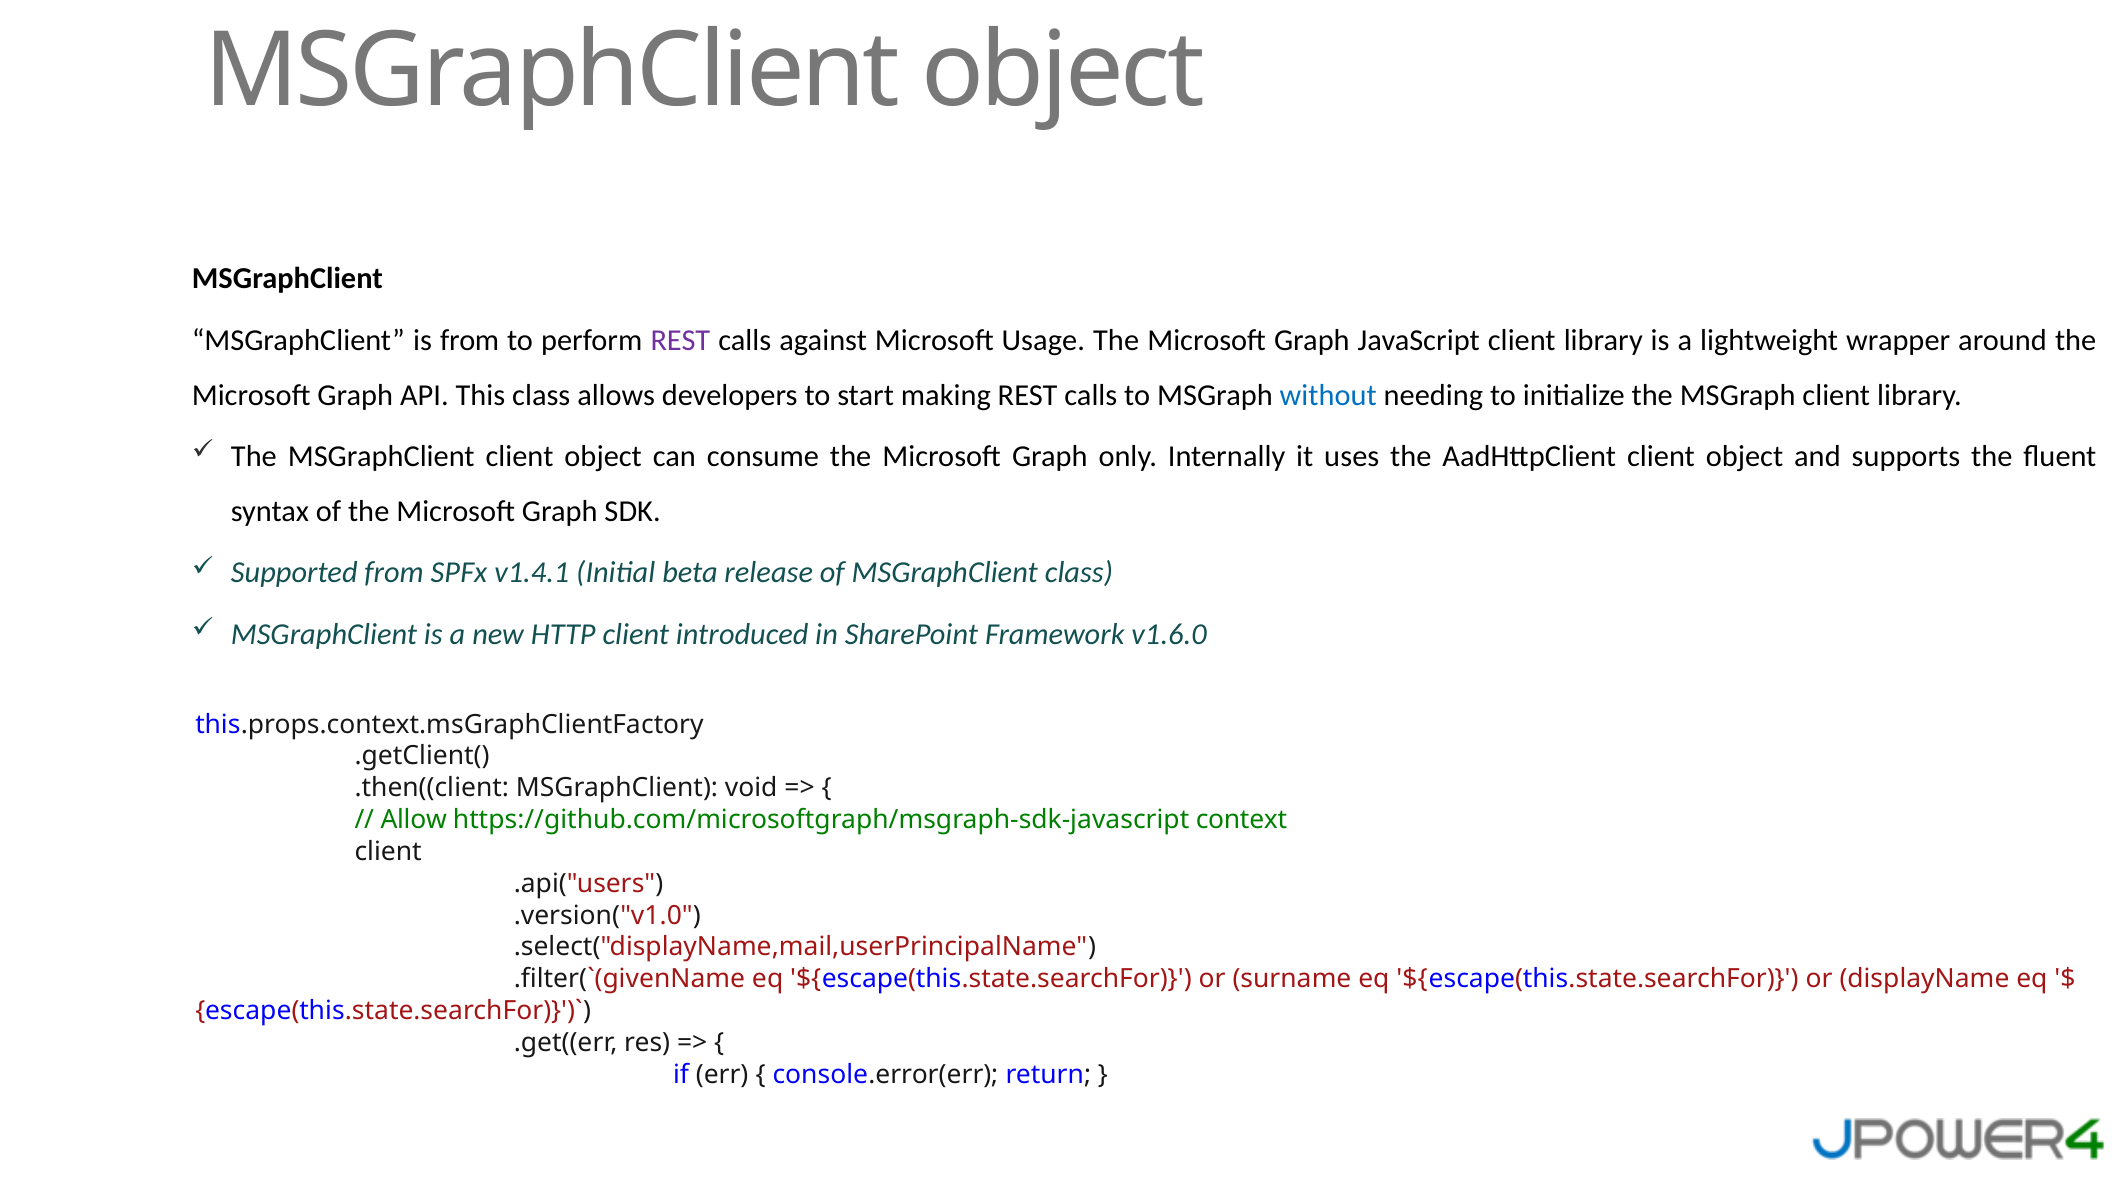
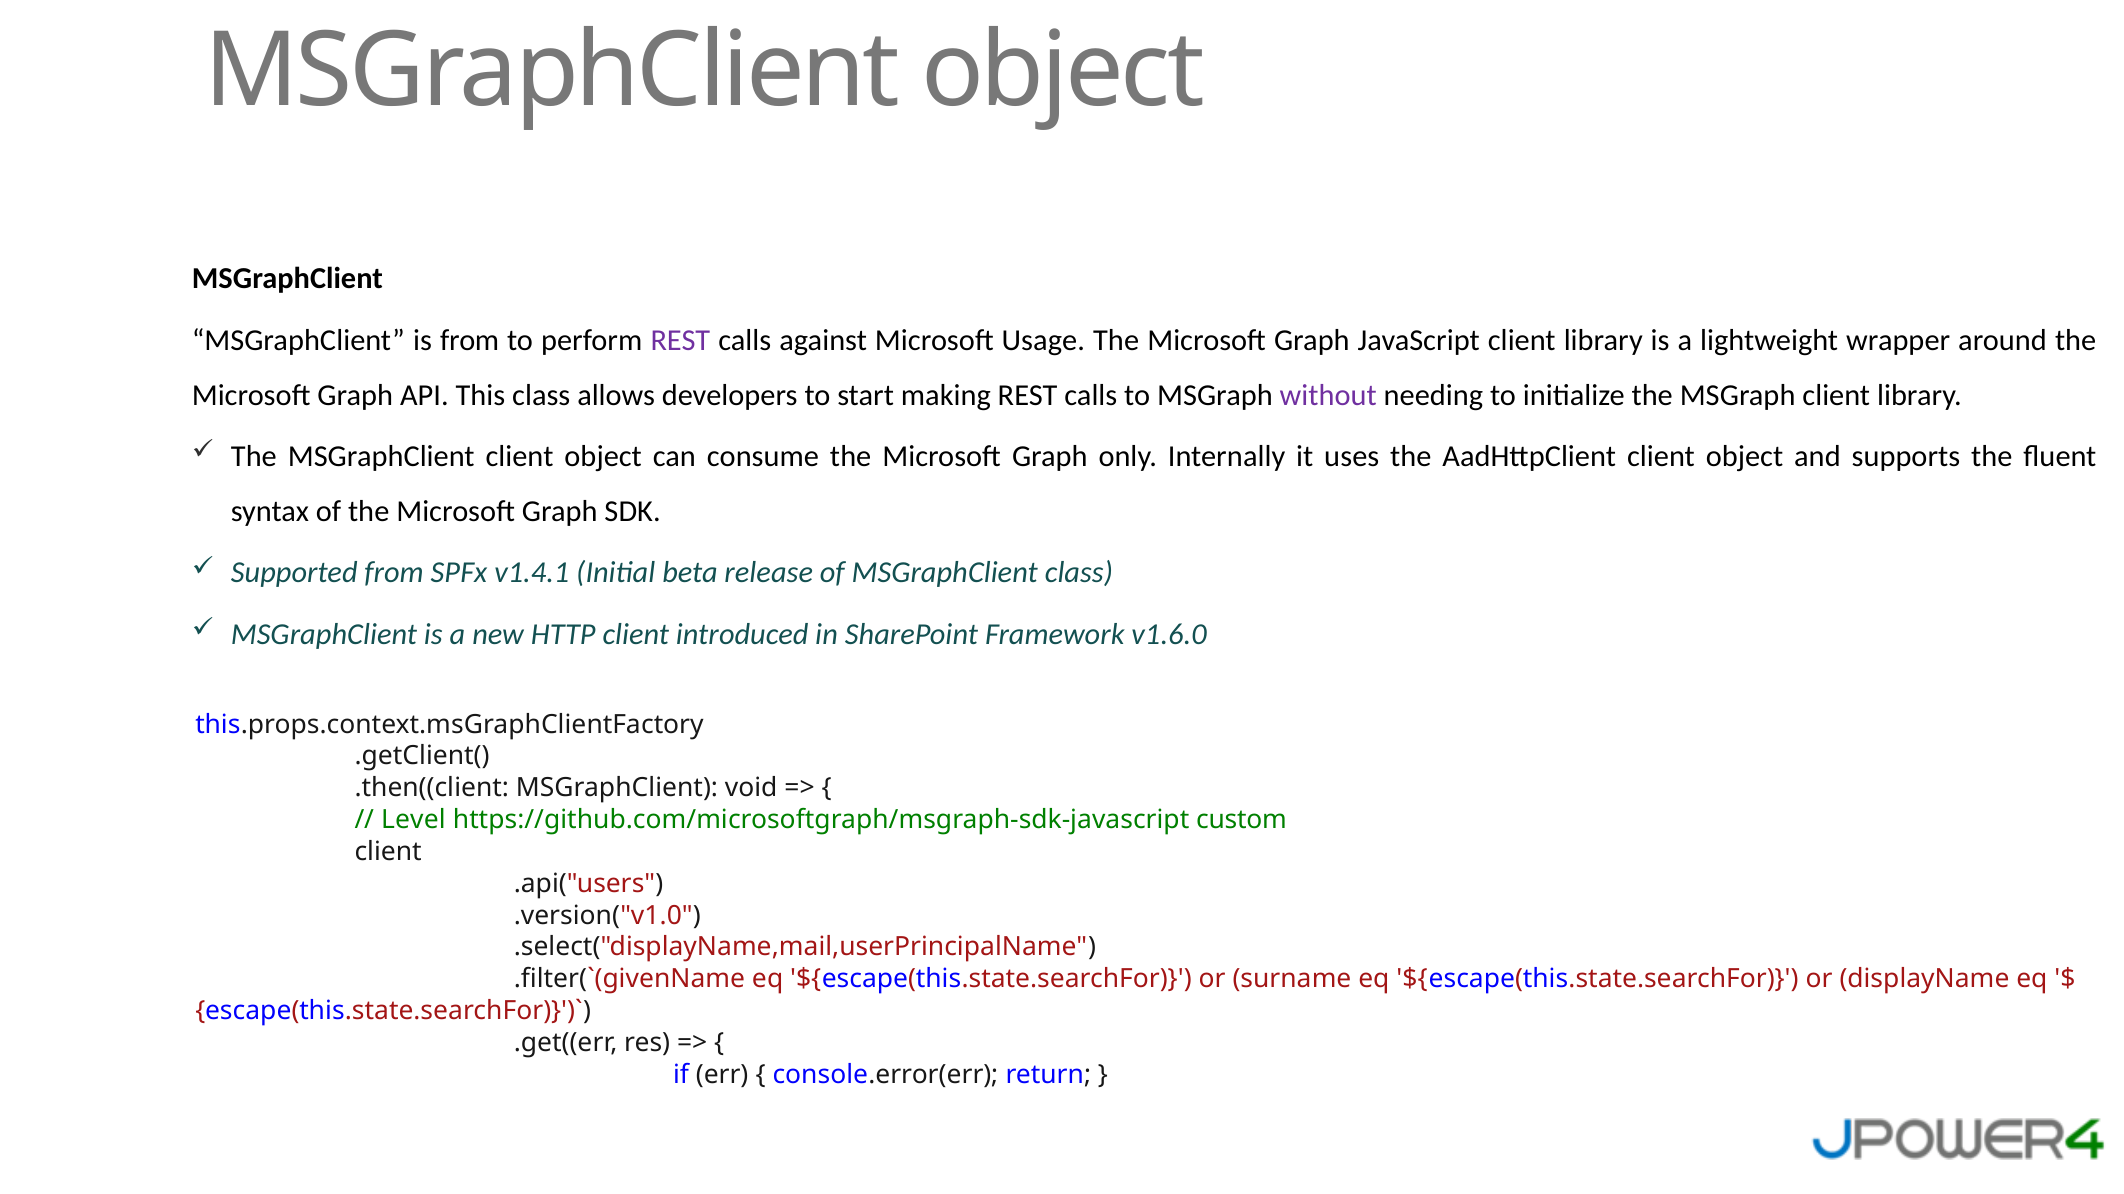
without colour: blue -> purple (1328, 395)
Allow: Allow -> Level (413, 820)
context: context -> custom (1241, 820)
